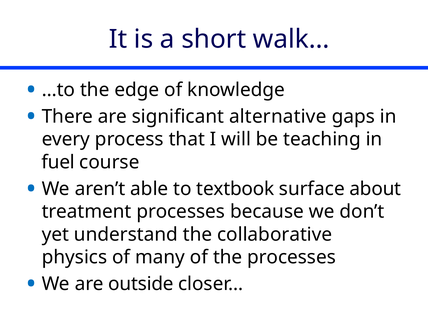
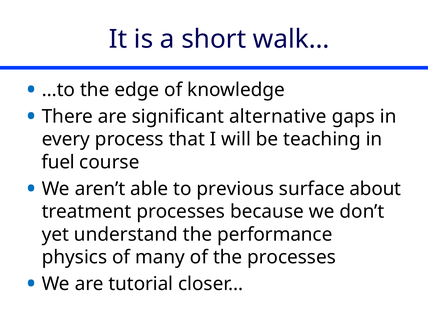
textbook: textbook -> previous (235, 189)
collaborative: collaborative -> performance (275, 234)
outside: outside -> tutorial (141, 284)
